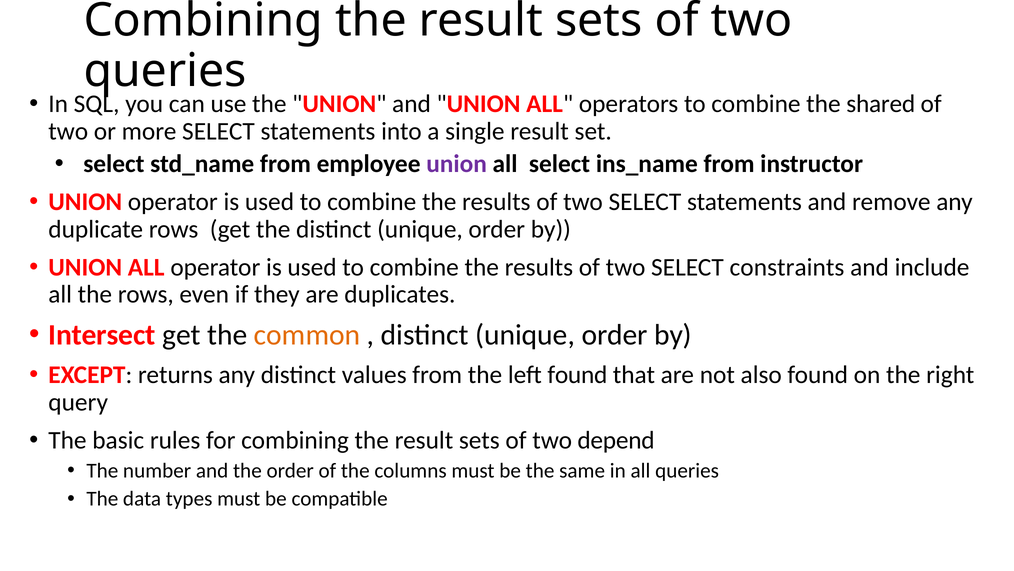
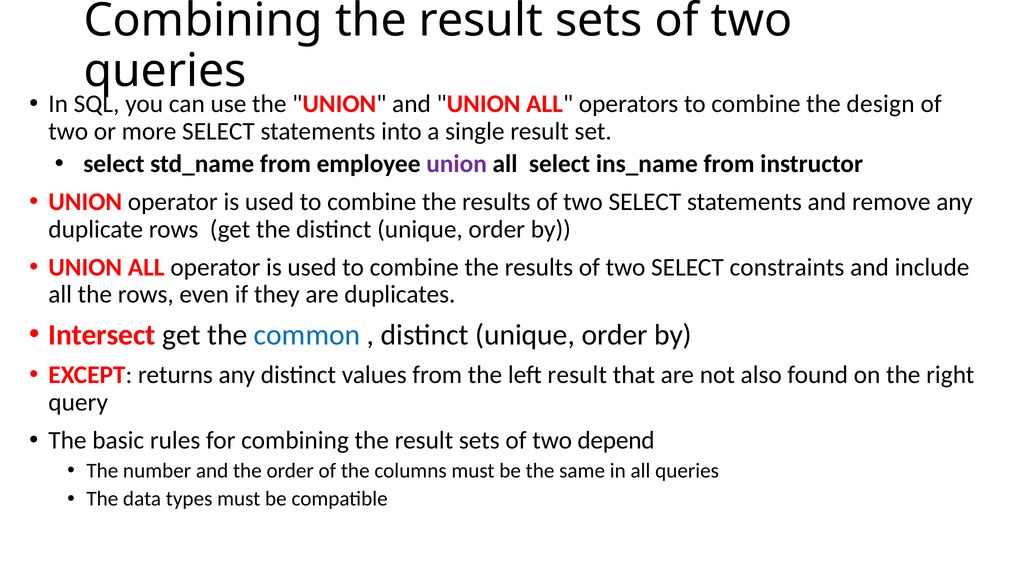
shared: shared -> design (881, 104)
common colour: orange -> blue (307, 334)
left found: found -> result (577, 375)
